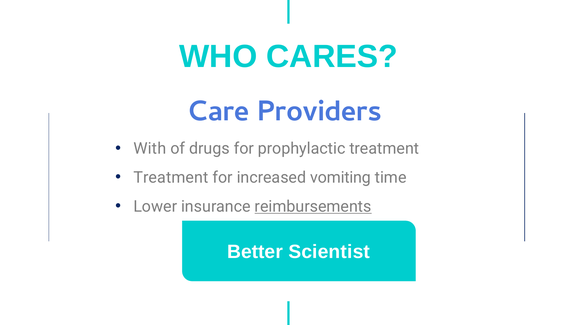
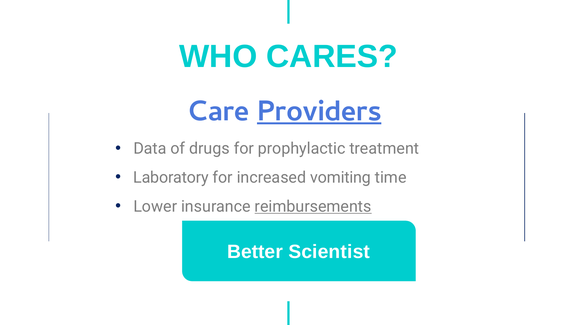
Providers underline: none -> present (319, 111)
With: With -> Data (150, 148)
Treatment: Treatment -> Laboratory (171, 177)
